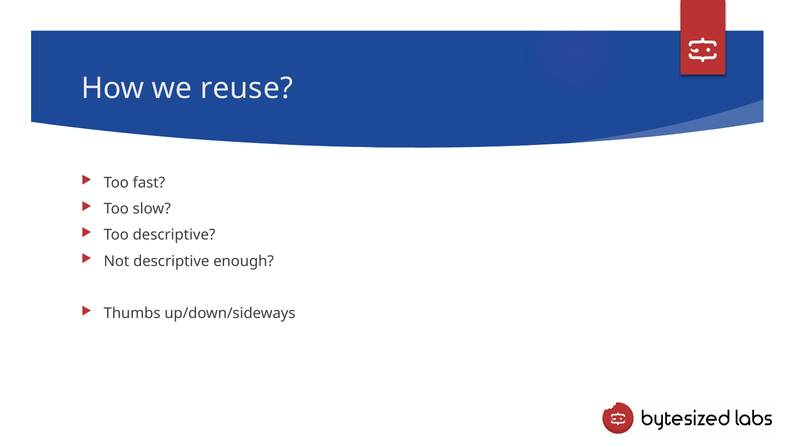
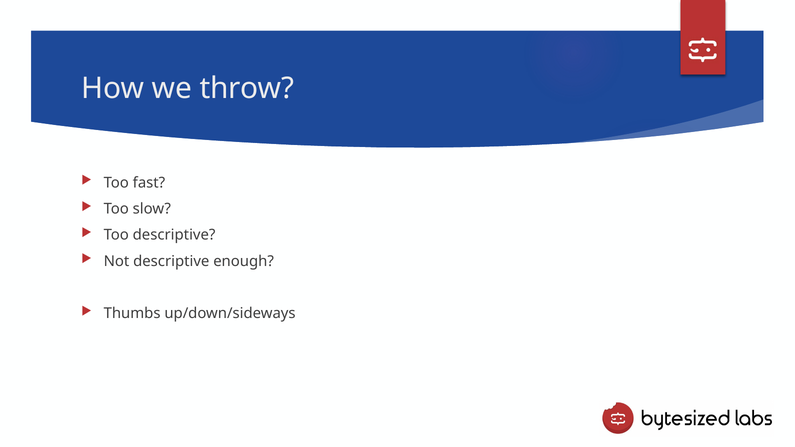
reuse: reuse -> throw (247, 89)
